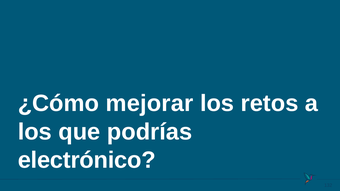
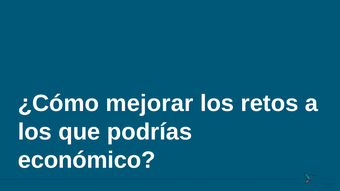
electrónico: electrónico -> económico (87, 160)
